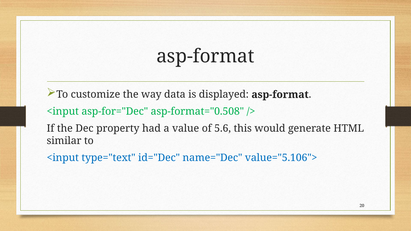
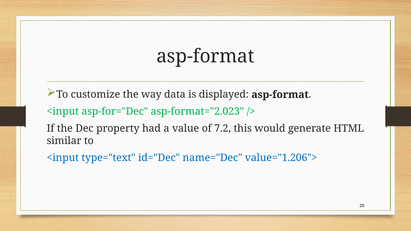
asp-format="0.508: asp-format="0.508 -> asp-format="2.023 (197, 112)
5.6: 5.6 -> 7.2 (223, 129)
value="5.106">: value="5.106"> -> value="1.206"> (281, 158)
